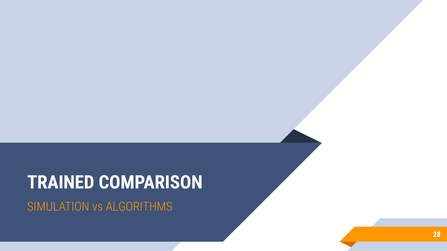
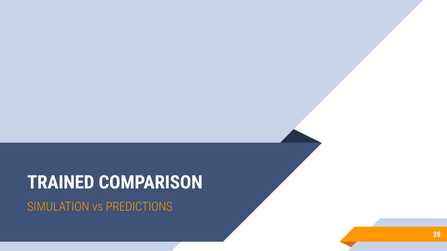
ALGORITHMS: ALGORITHMS -> PREDICTIONS (139, 207)
